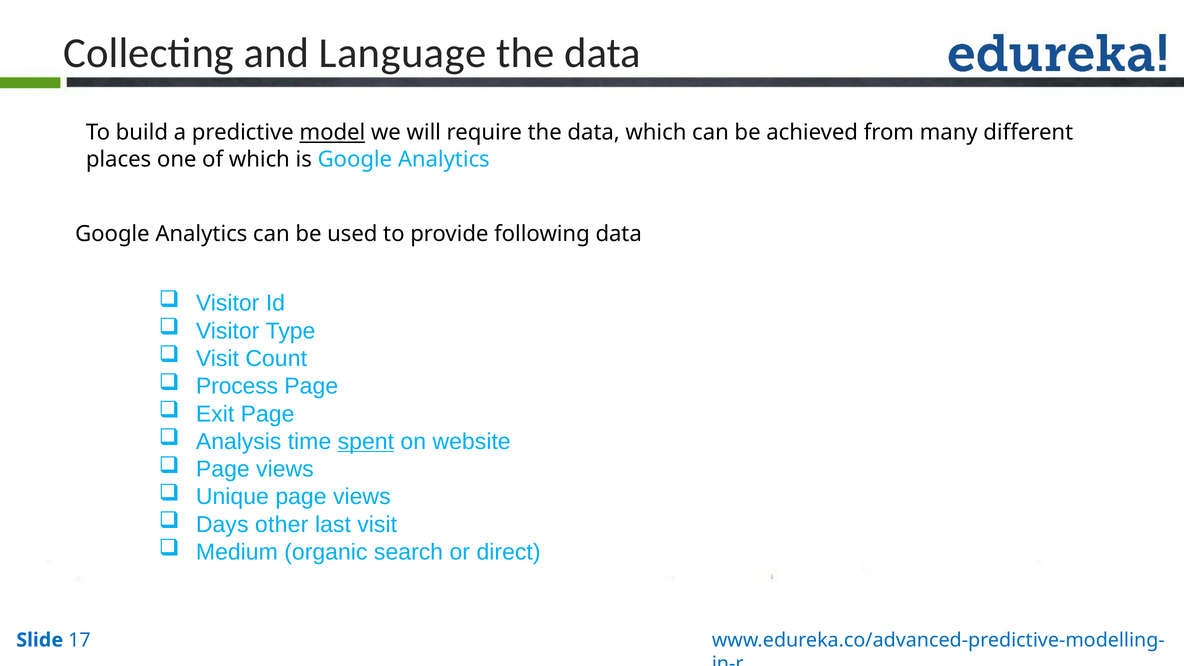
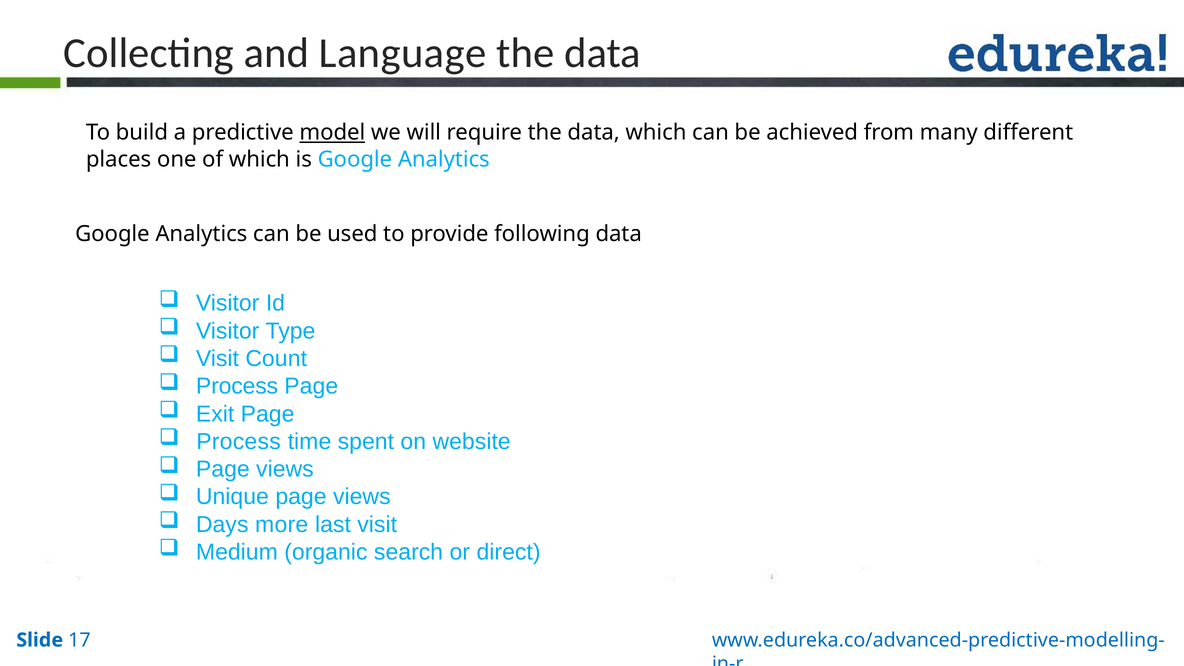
Analysis: Analysis -> Process (239, 442)
spent underline: present -> none (366, 442)
other: other -> more (282, 525)
